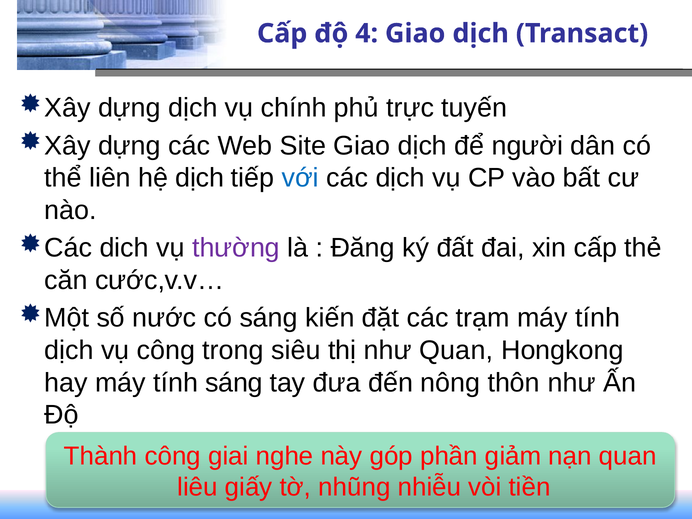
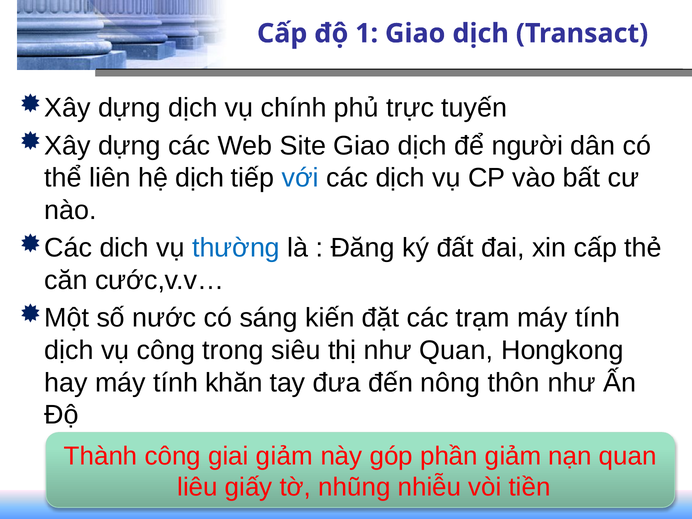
4: 4 -> 1 (367, 33)
thường colour: purple -> blue (236, 248)
tính sáng: sáng -> khăn (234, 383)
giai nghe: nghe -> giảm (284, 456)
